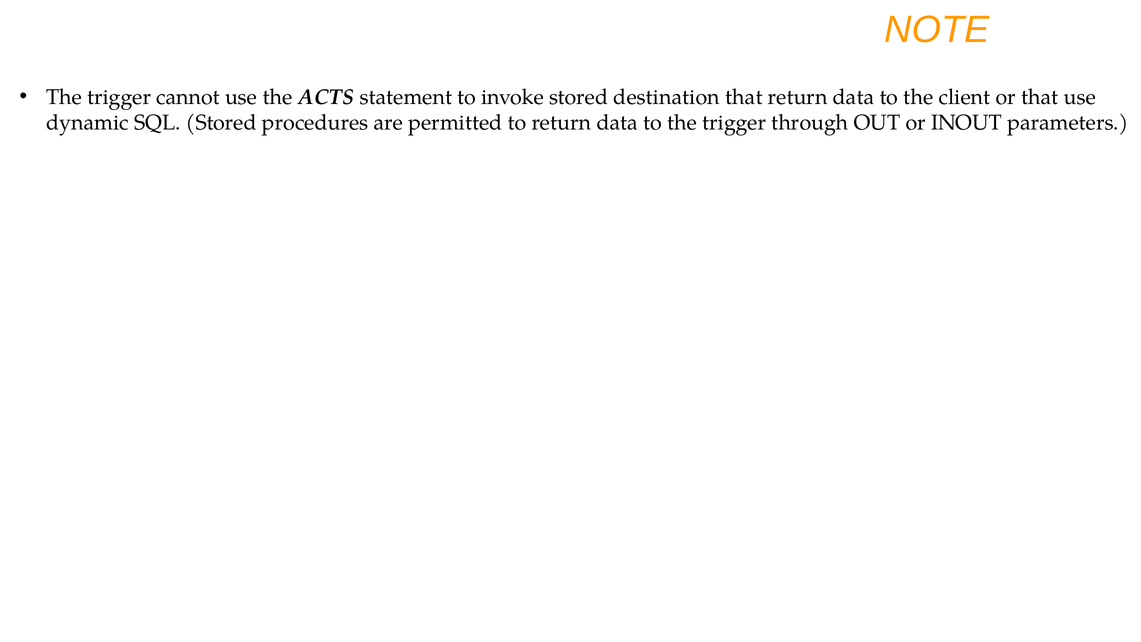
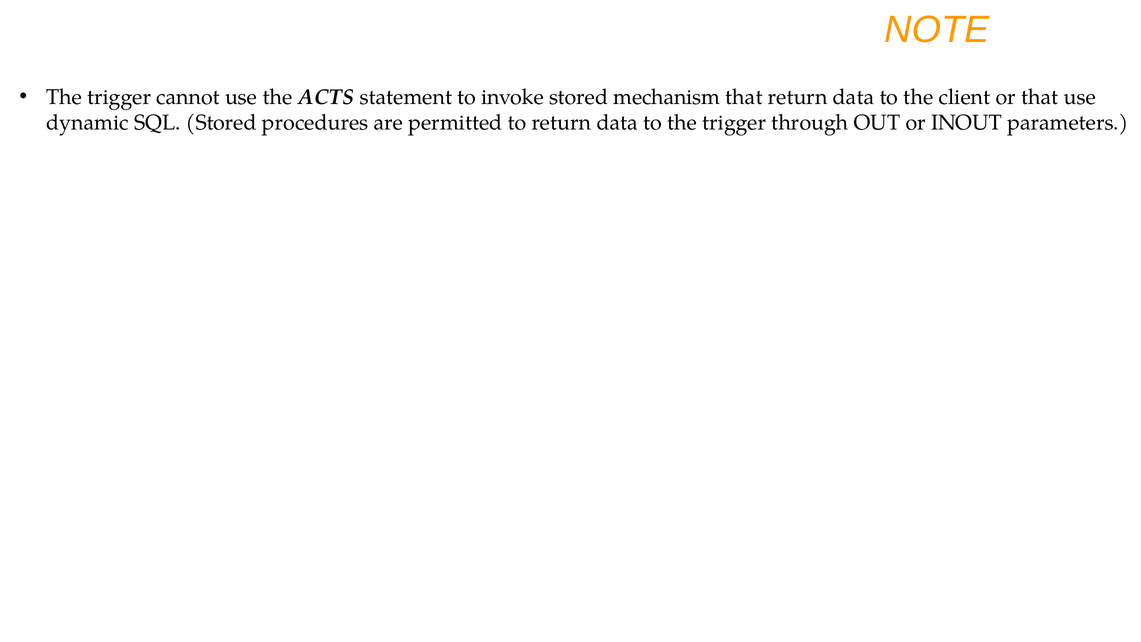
destination: destination -> mechanism (667, 97)
